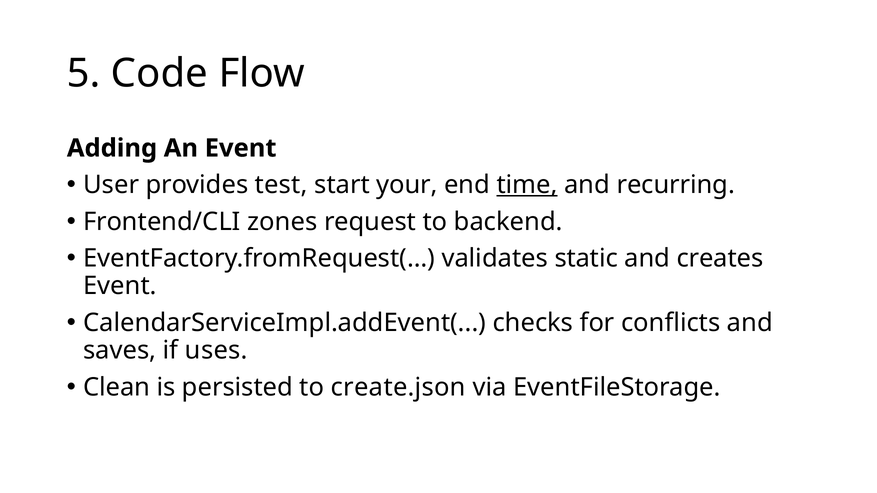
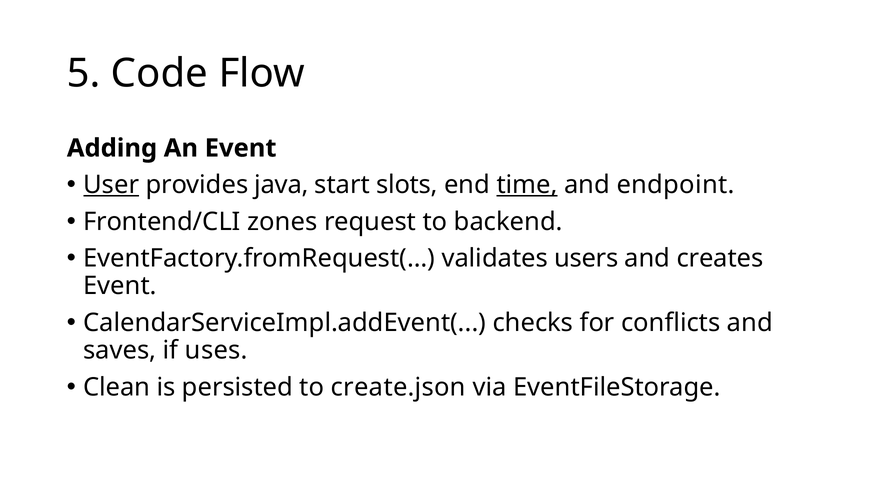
User underline: none -> present (111, 185)
test: test -> java (281, 185)
your: your -> slots (407, 185)
recurring: recurring -> endpoint (676, 185)
static: static -> users (586, 259)
